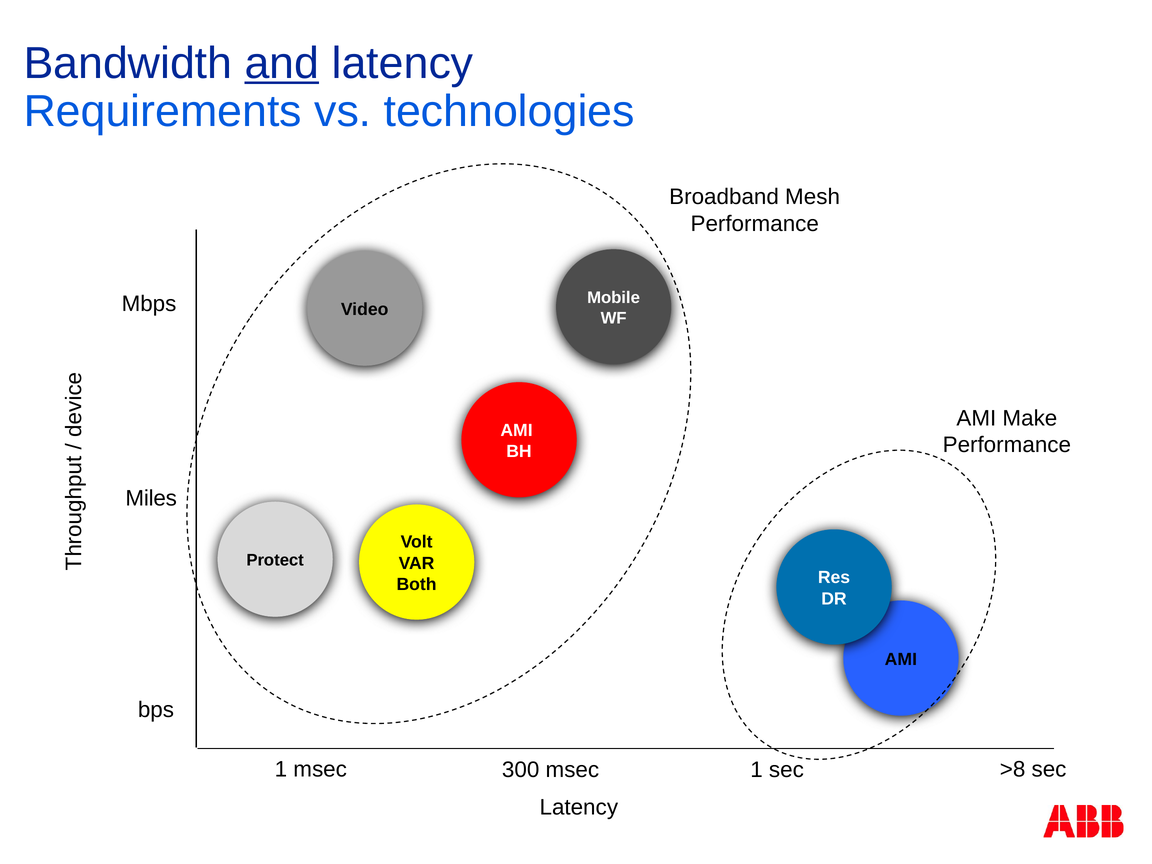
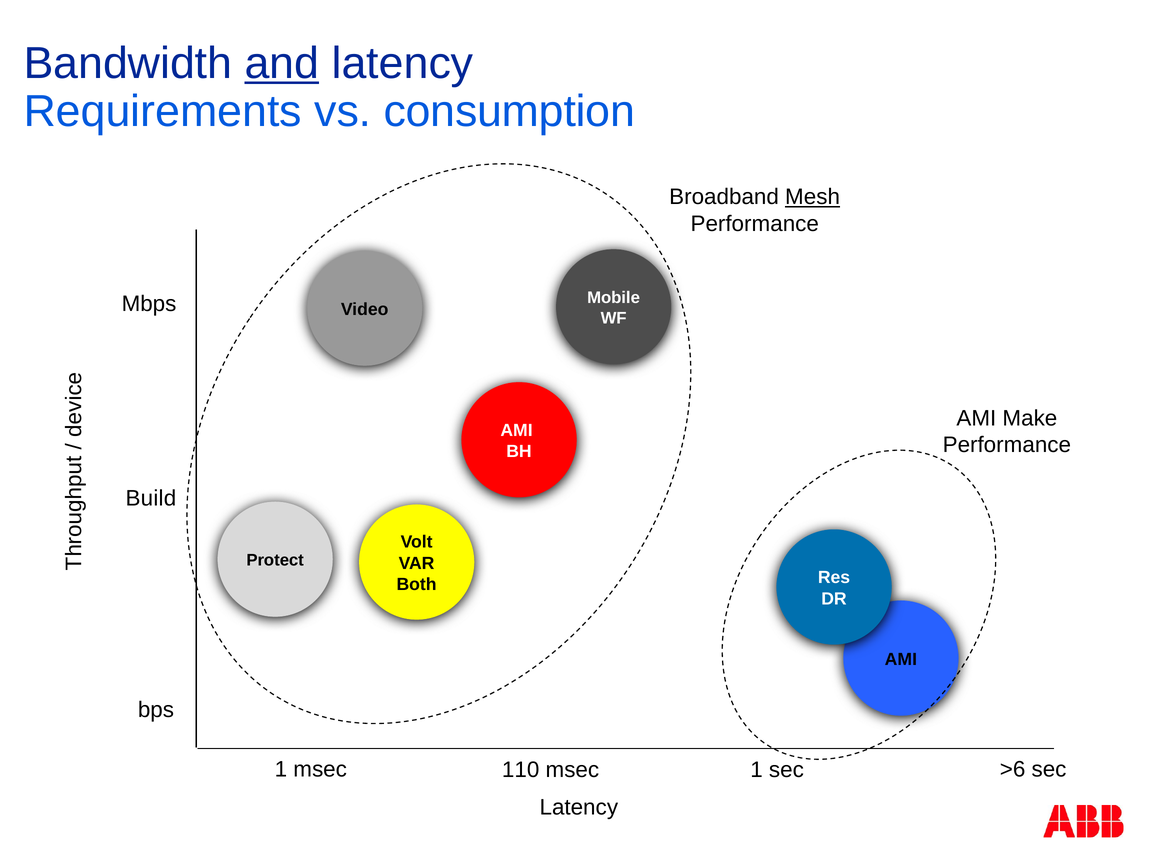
technologies: technologies -> consumption (509, 111)
Mesh underline: none -> present (813, 197)
Miles: Miles -> Build (151, 498)
300: 300 -> 110 (521, 770)
>8: >8 -> >6 (1013, 769)
